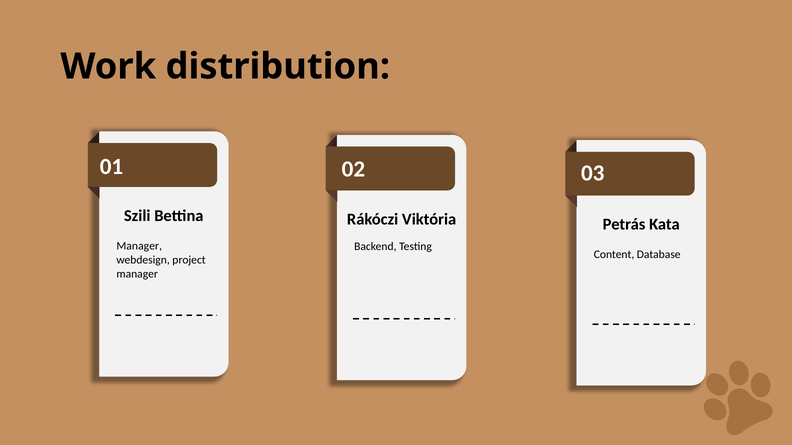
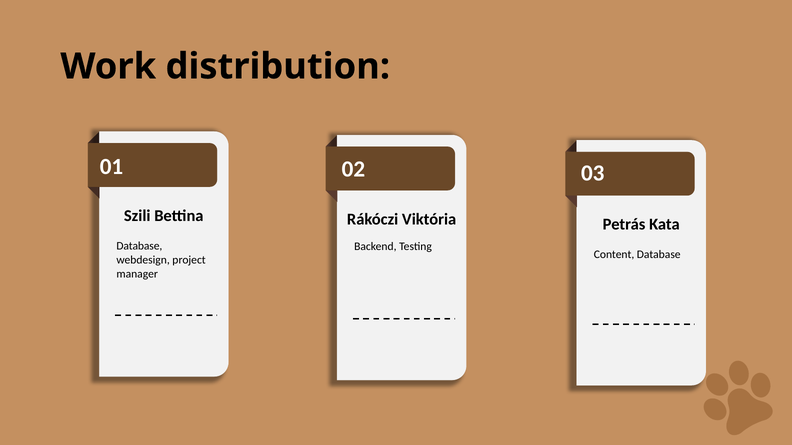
Manager: Manager -> Database (139, 246)
